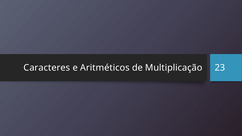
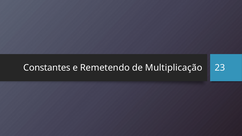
Caracteres: Caracteres -> Constantes (47, 68)
Aritméticos: Aritméticos -> Remetendo (105, 68)
